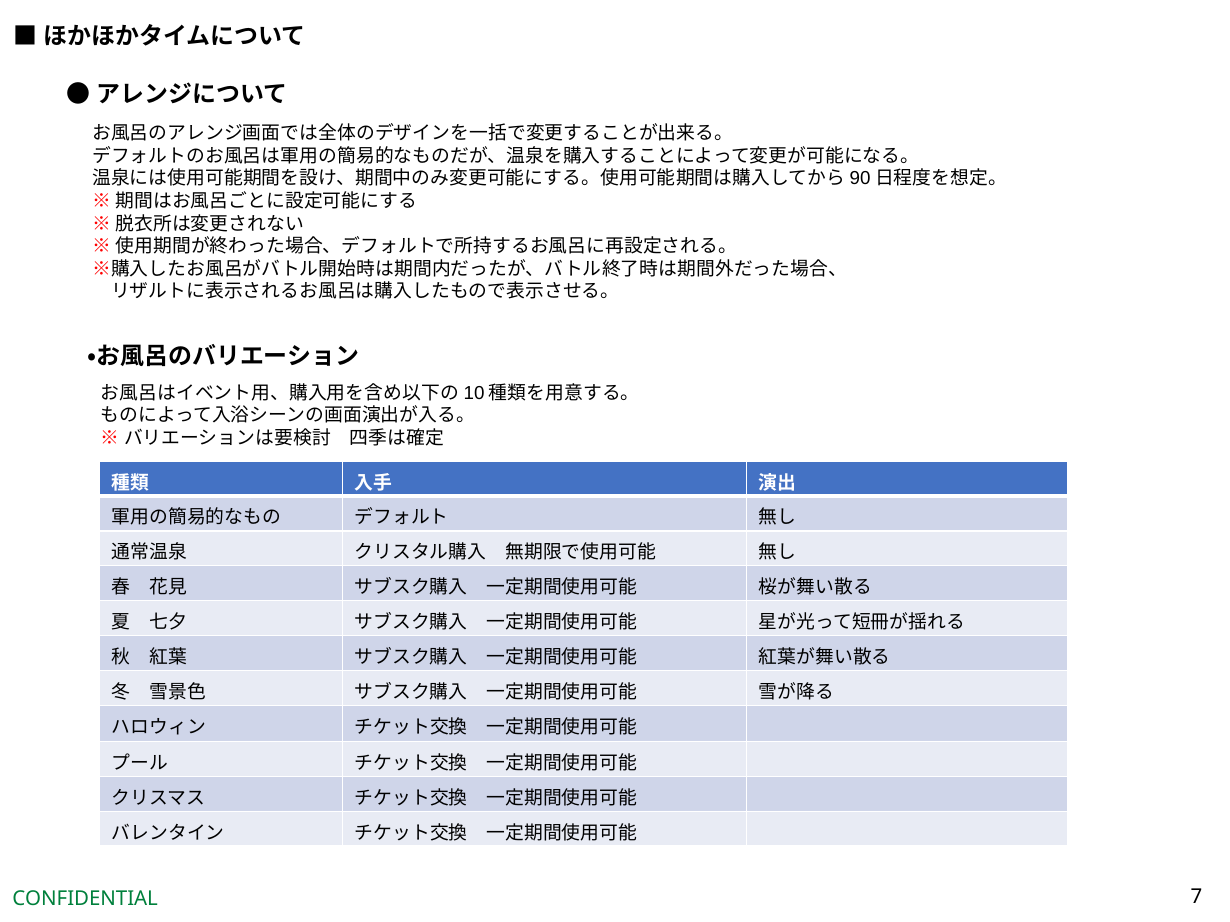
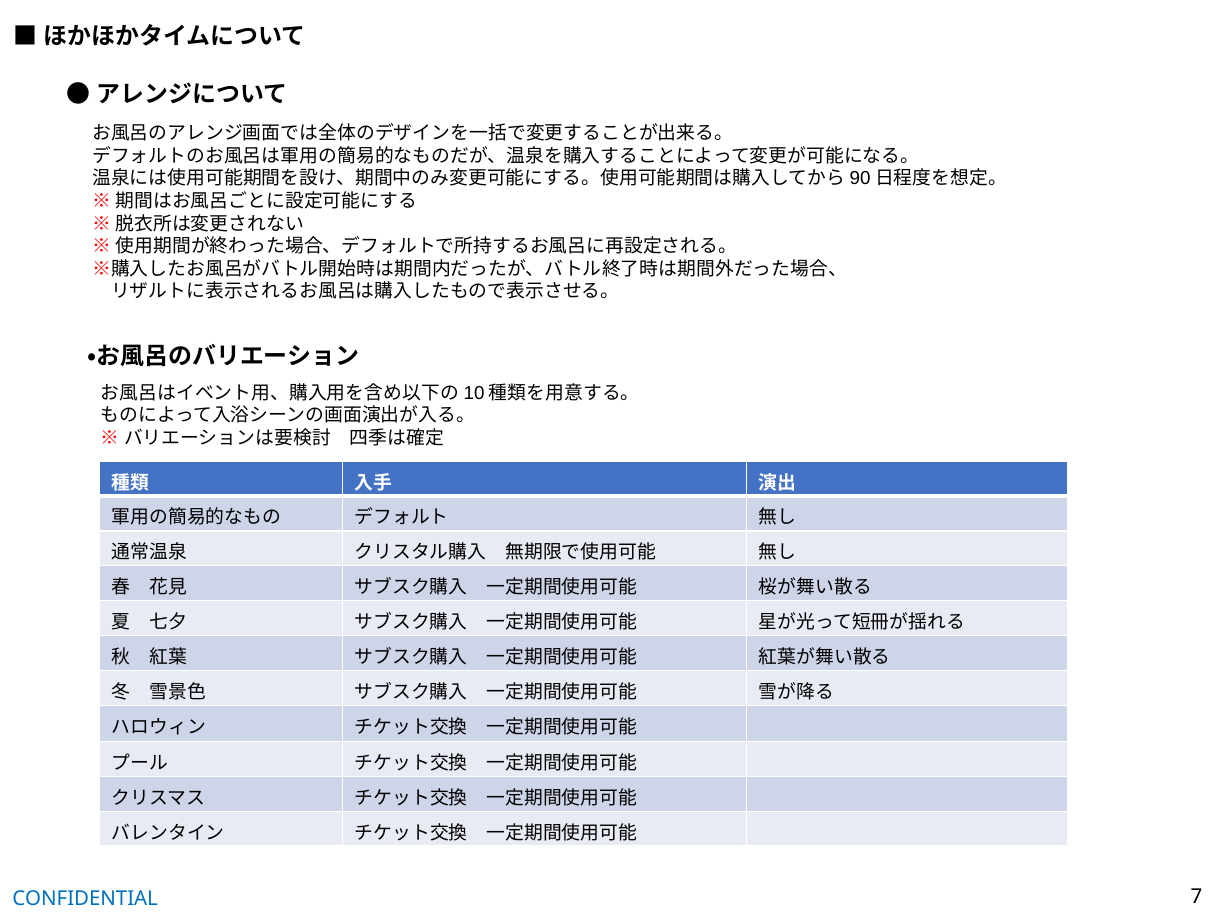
CONFIDENTIAL colour: green -> blue (85, 899)
